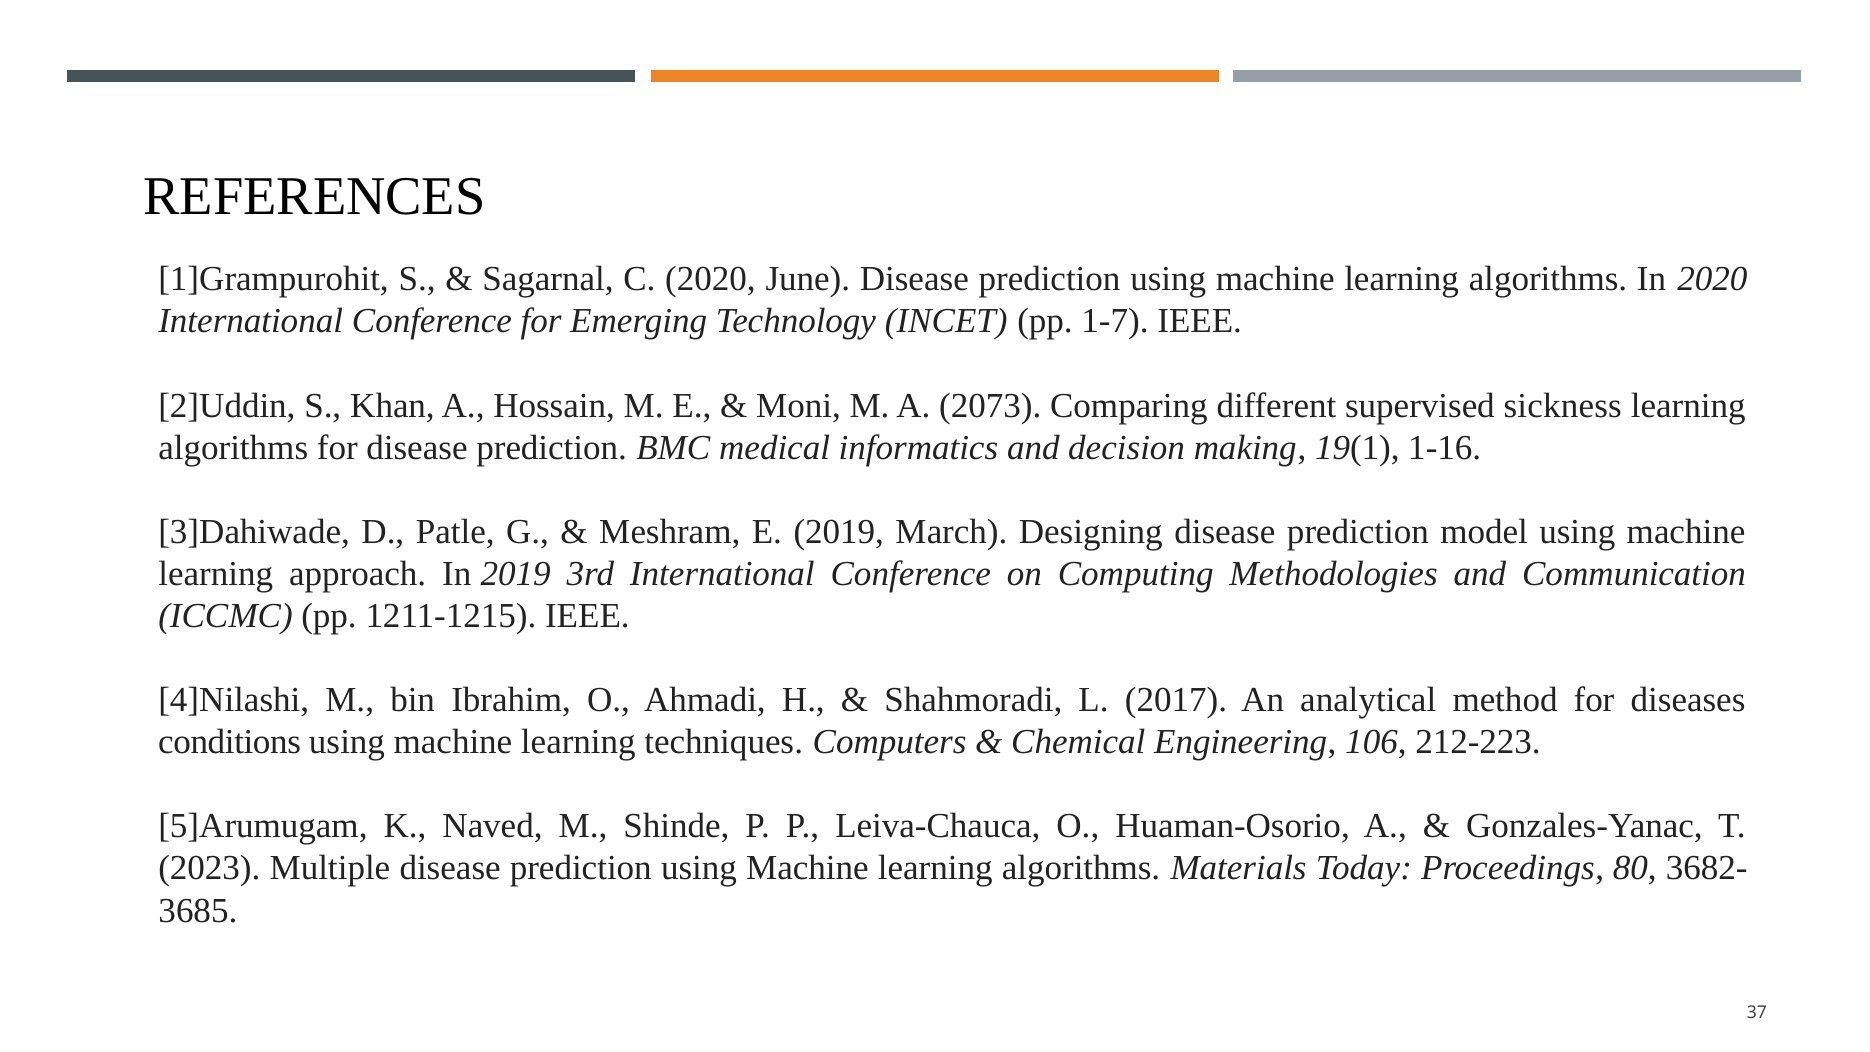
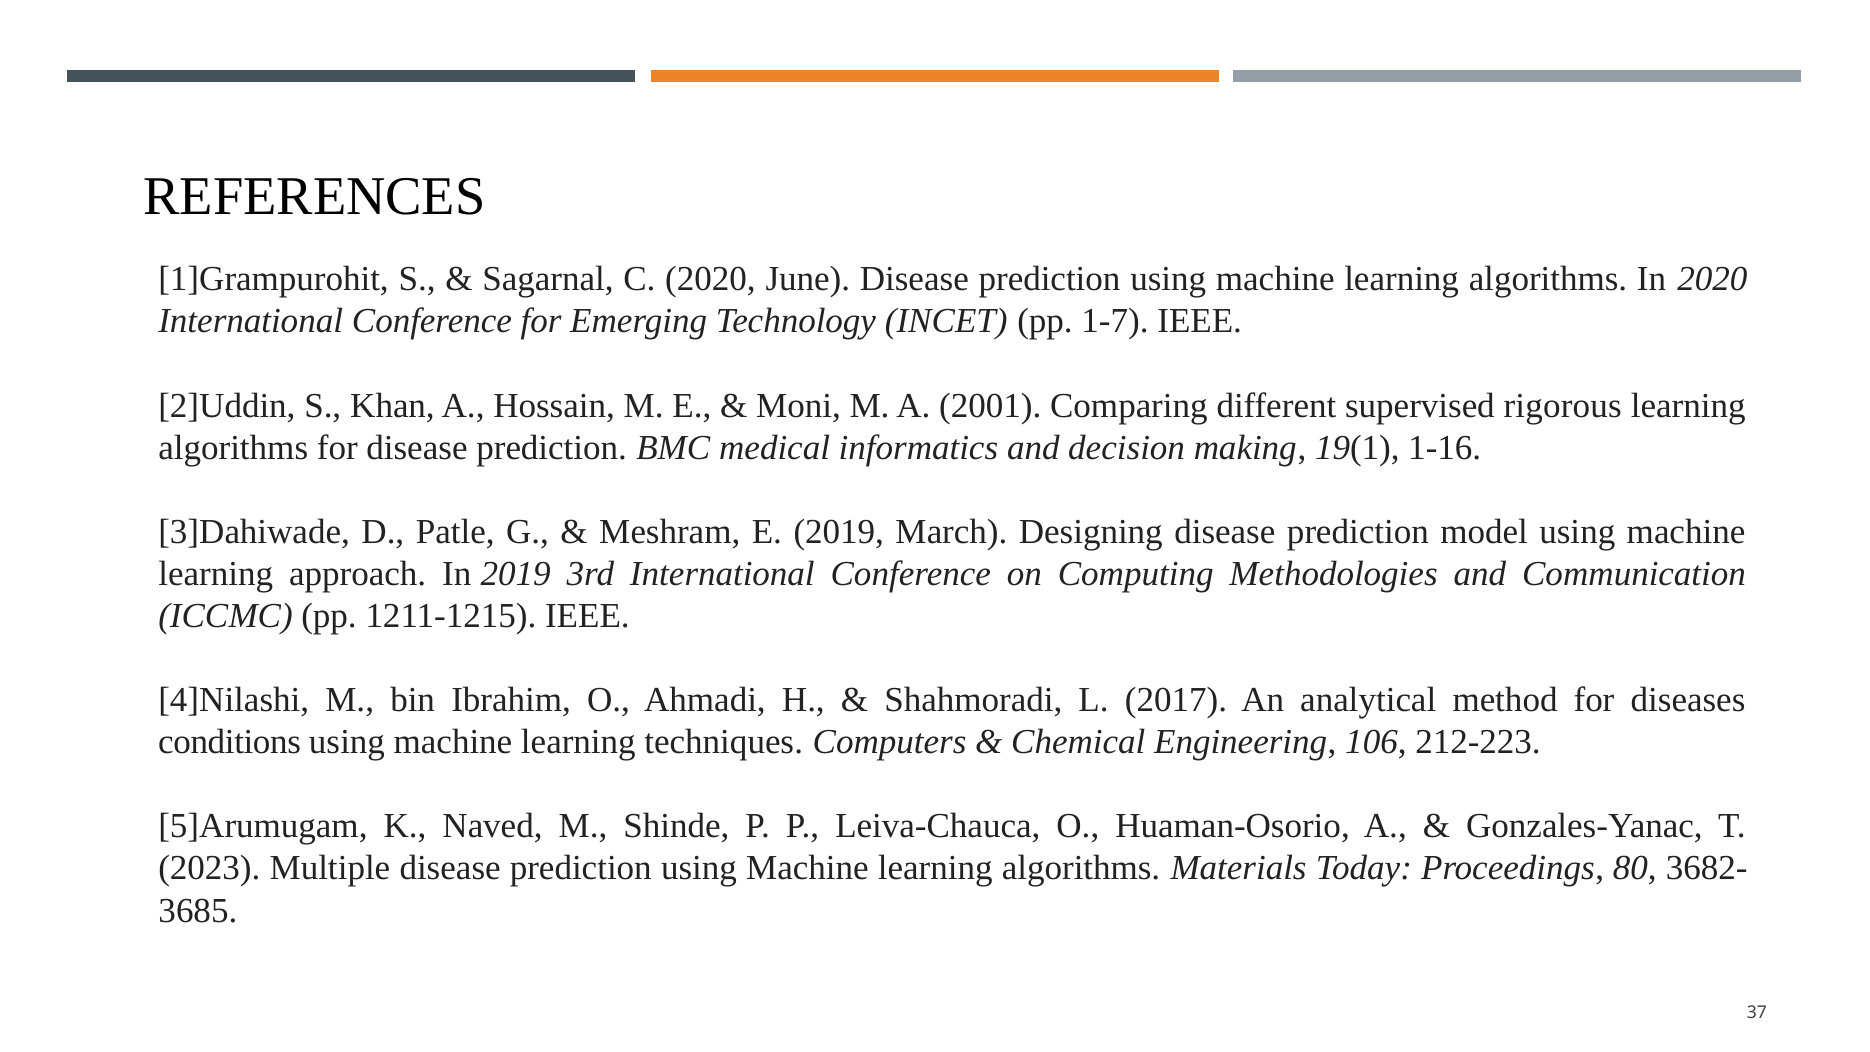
2073: 2073 -> 2001 (990, 405)
sickness: sickness -> rigorous (1563, 405)
